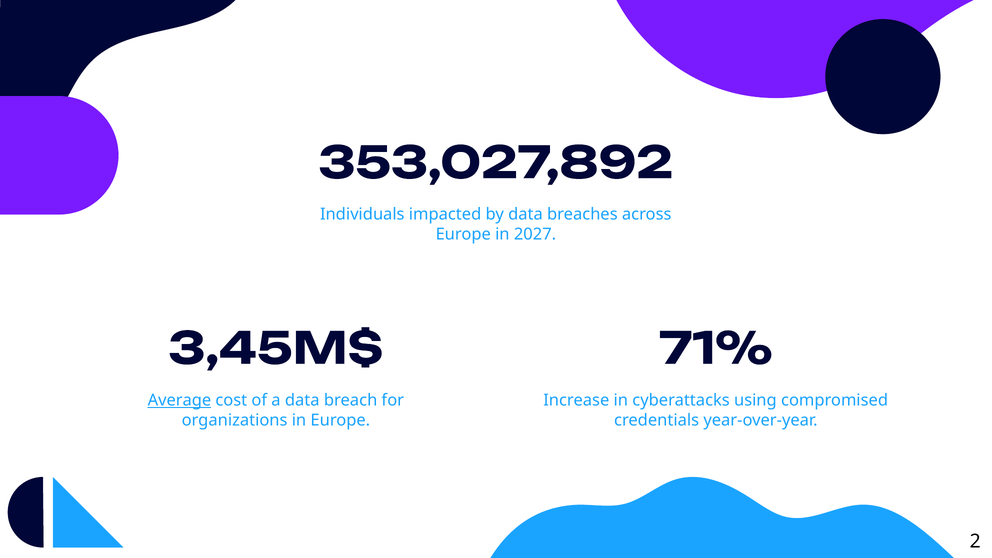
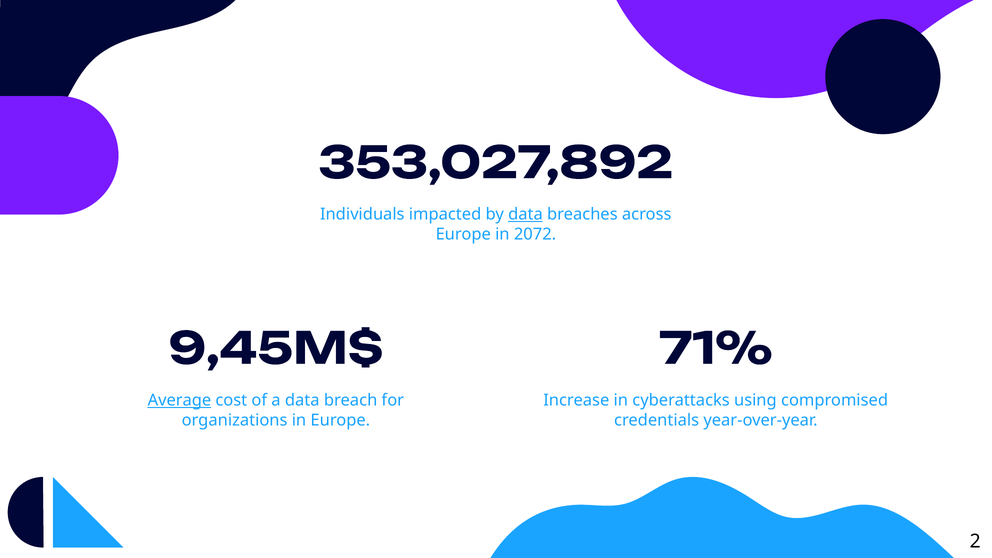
data underline: none -> present (525, 214)
2027: 2027 -> 2072 (535, 234)
3,45M$: 3,45M$ -> 9,45M$ (276, 349)
